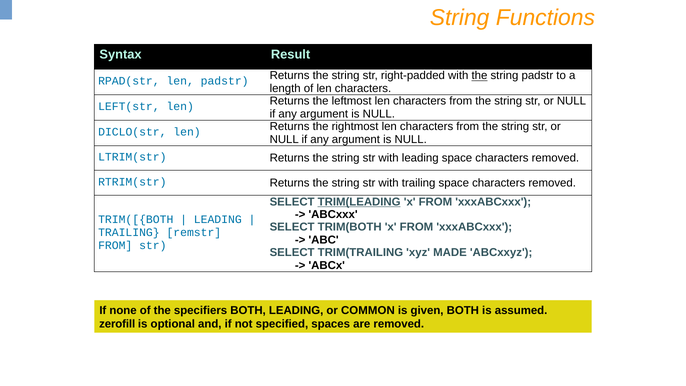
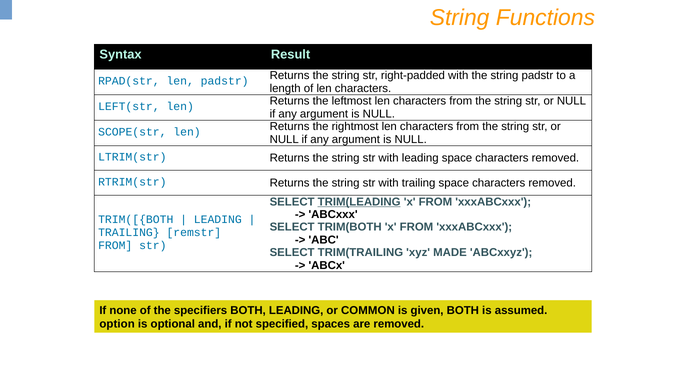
the underline: present -> none (479, 76)
DICLO(str: DICLO(str -> SCOPE(str (132, 132)
zerofill: zerofill -> option (117, 324)
